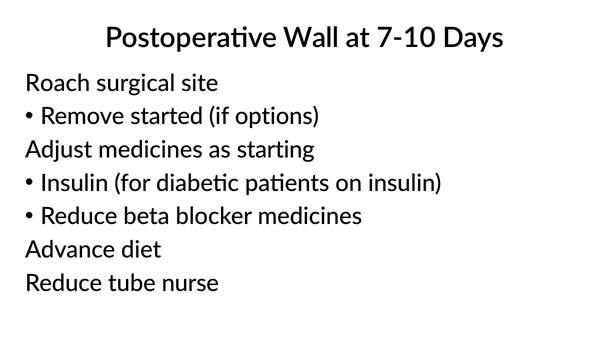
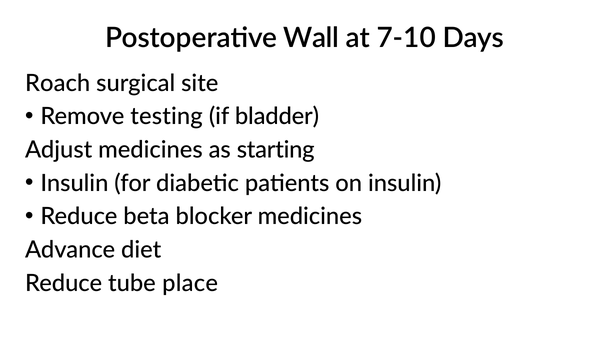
started: started -> testing (167, 116)
options: options -> bladder (277, 116)
nurse: nurse -> place (190, 283)
